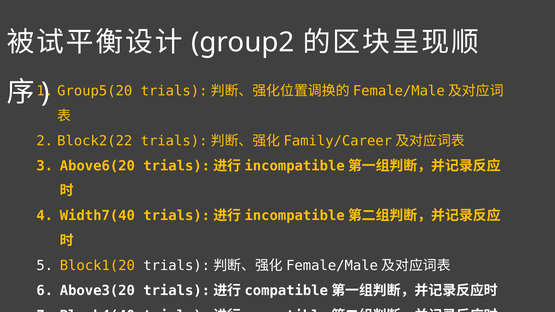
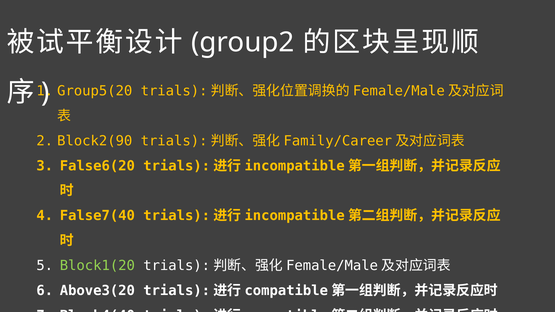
Block2(22: Block2(22 -> Block2(90 (95, 141)
Above6(20: Above6(20 -> False6(20 (97, 166)
Width7(40: Width7(40 -> False7(40 (97, 216)
Block1(20 colour: yellow -> light green (97, 266)
